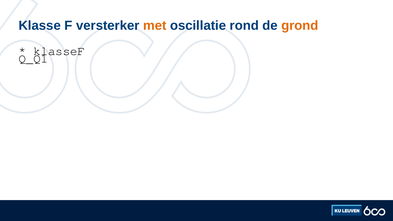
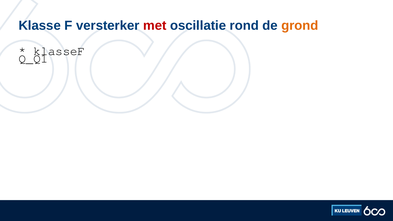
met colour: orange -> red (155, 26)
